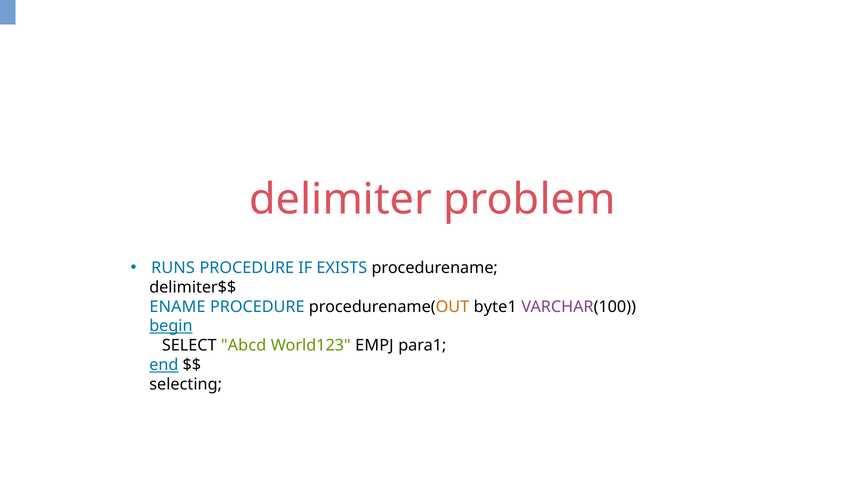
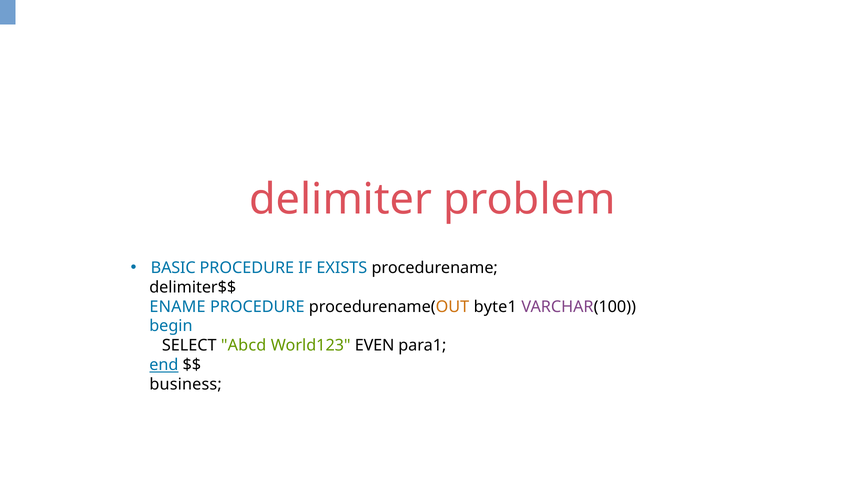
RUNS: RUNS -> BASIC (173, 268)
begin underline: present -> none (171, 327)
EMPJ: EMPJ -> EVEN (375, 346)
selecting: selecting -> business (186, 385)
